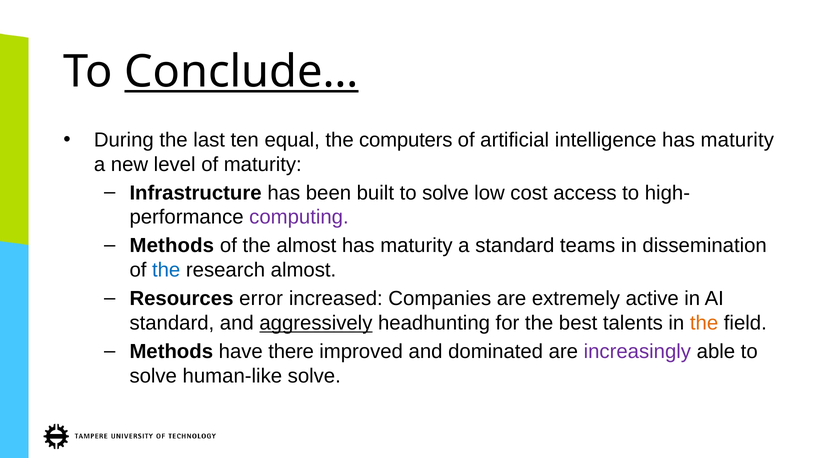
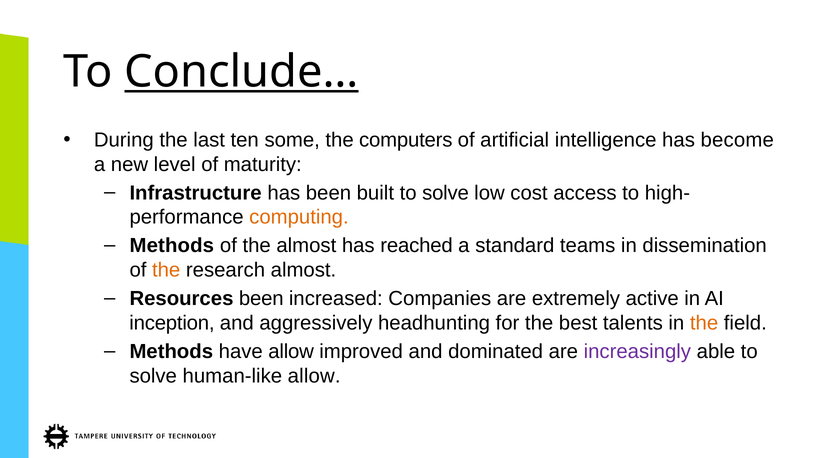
equal: equal -> some (292, 140)
intelligence has maturity: maturity -> become (737, 140)
computing colour: purple -> orange (299, 217)
maturity: maturity -> reached (417, 246)
the colour: blue -> orange (166, 270)
Resources error: error -> been (261, 299)
standard: standard -> inception (172, 323)
aggressively underline: present -> none (316, 323)
have there: there -> allow (291, 352)
human-like solve: solve -> allow (314, 376)
